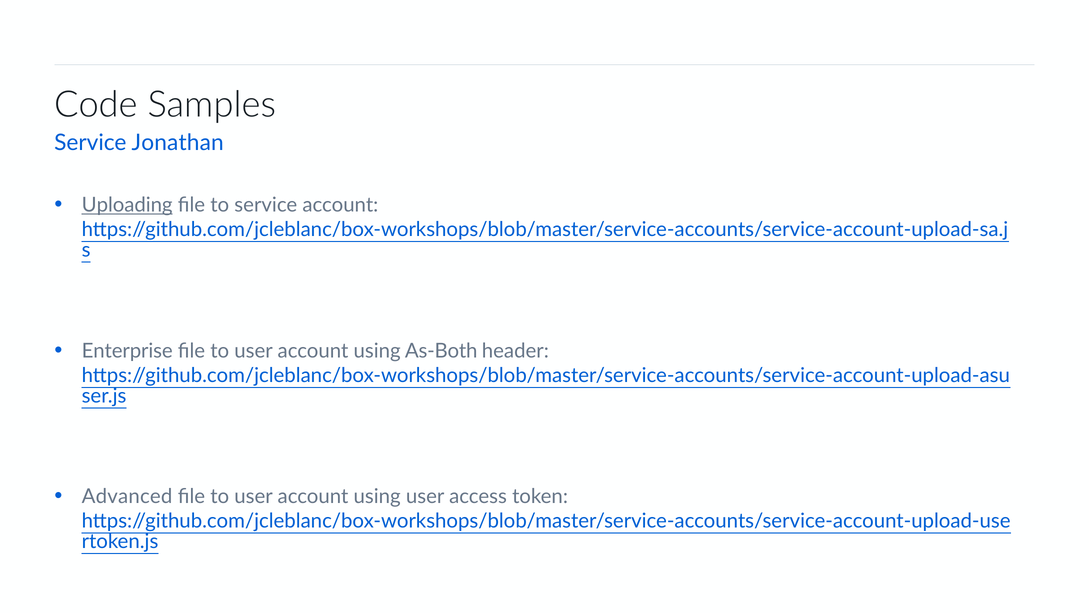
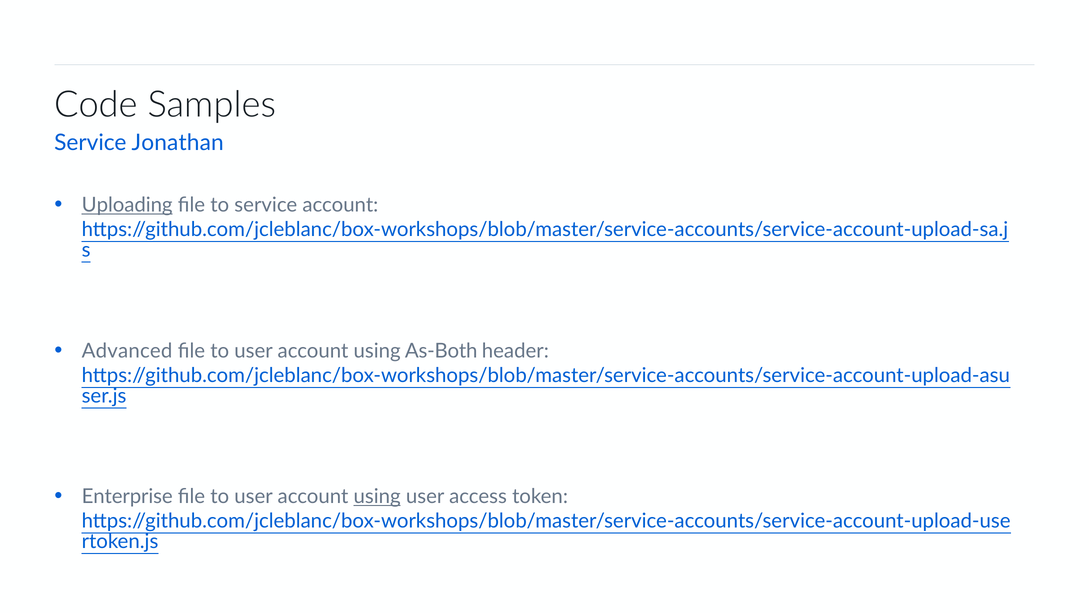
Enterprise: Enterprise -> Advanced (127, 351)
Advanced: Advanced -> Enterprise (127, 496)
using underline: none -> present (377, 496)
